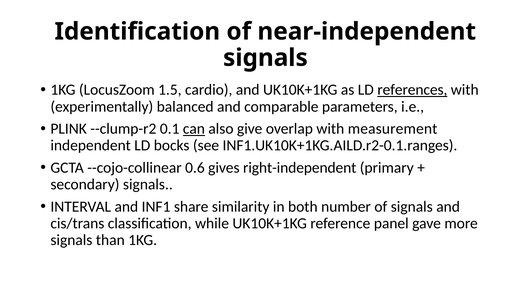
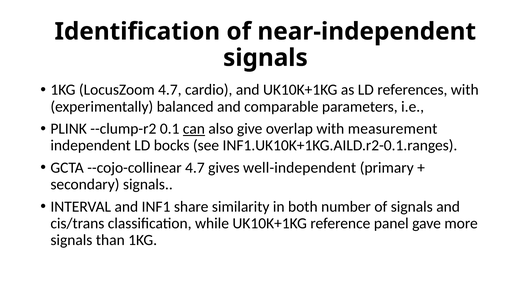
LocusZoom 1.5: 1.5 -> 4.7 (170, 90)
references underline: present -> none (412, 90)
--cojo-collinear 0.6: 0.6 -> 4.7 (195, 168)
right-independent: right-independent -> well-independent (300, 168)
